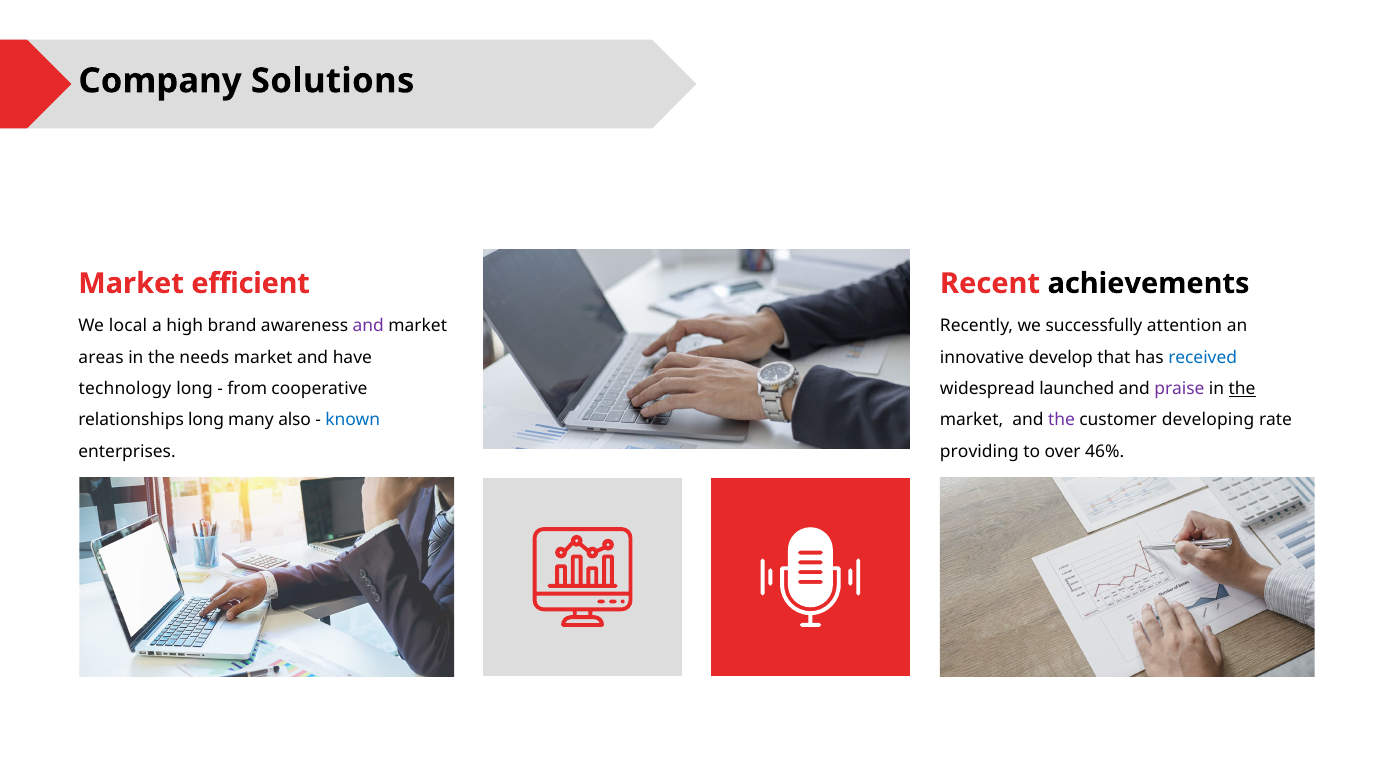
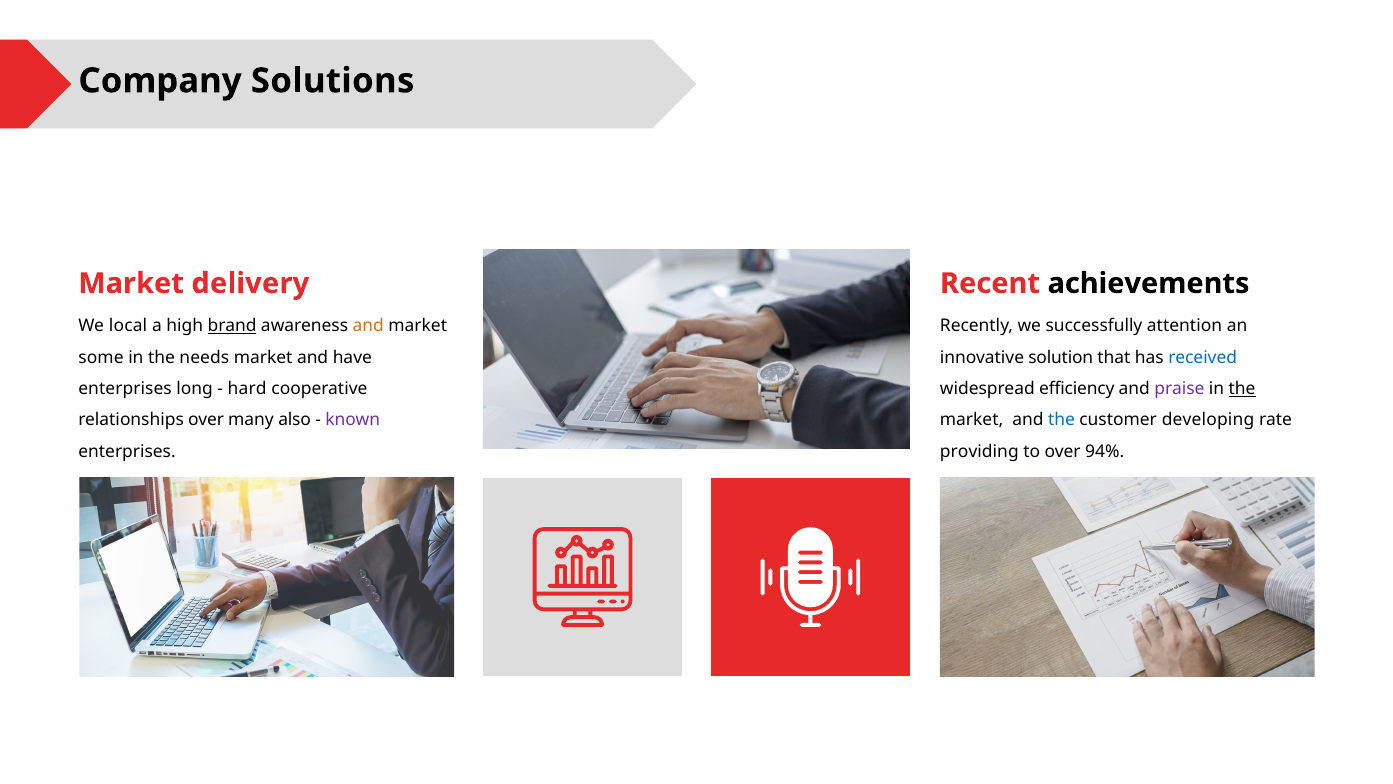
efficient: efficient -> delivery (250, 283)
brand underline: none -> present (232, 326)
and colour: purple -> orange (368, 326)
areas: areas -> some (101, 357)
develop: develop -> solution (1061, 357)
technology: technology -> enterprises (125, 389)
from: from -> hard (247, 389)
launched: launched -> efficiency (1077, 389)
relationships long: long -> over (206, 420)
known colour: blue -> purple (353, 420)
the colour: purple -> blue (1061, 420)
46%: 46% -> 94% (1105, 451)
